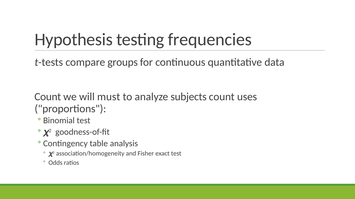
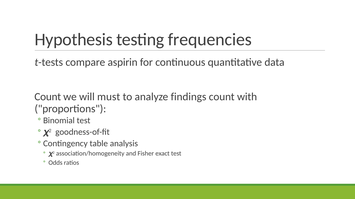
groups: groups -> aspirin (123, 63)
subjects: subjects -> findings (189, 97)
uses: uses -> with (247, 97)
